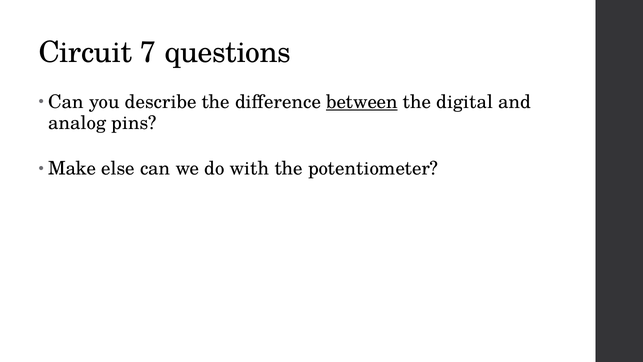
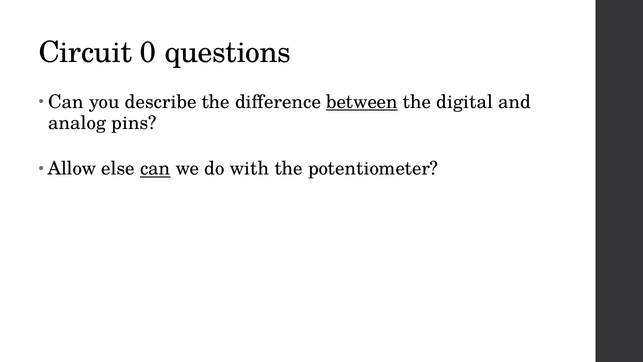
7: 7 -> 0 (148, 52)
Make: Make -> Allow (72, 169)
can underline: none -> present (155, 169)
